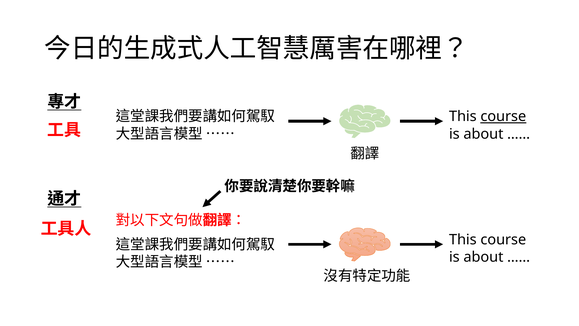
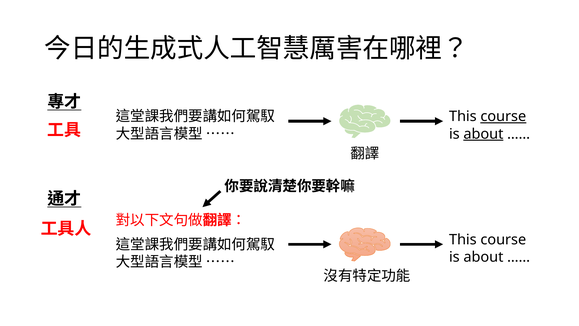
about underline: none -> present (483, 134)
